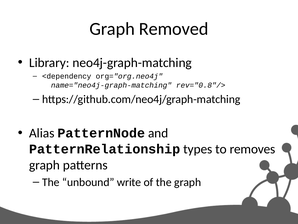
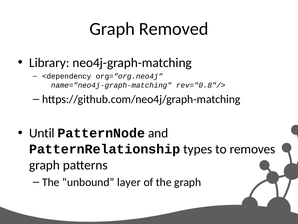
Alias: Alias -> Until (42, 133)
write: write -> layer (129, 182)
